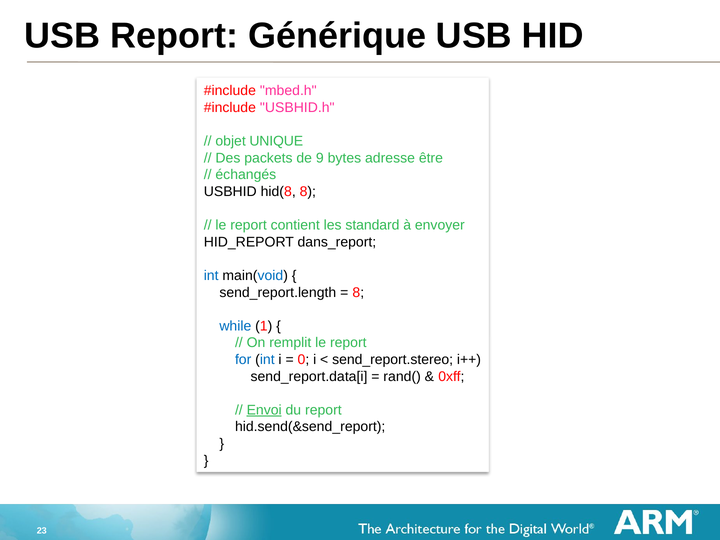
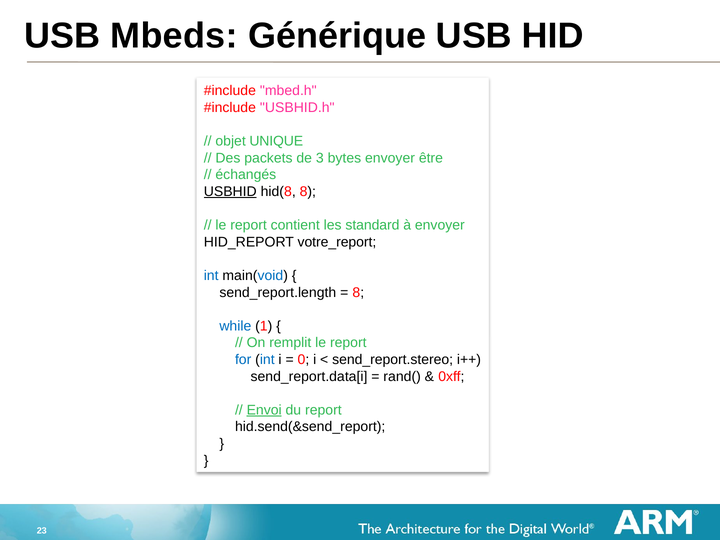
USB Report: Report -> Mbeds (174, 36)
9: 9 -> 3 (320, 158)
bytes adresse: adresse -> envoyer (390, 158)
USBHID underline: none -> present (230, 192)
dans_report: dans_report -> votre_report (337, 242)
